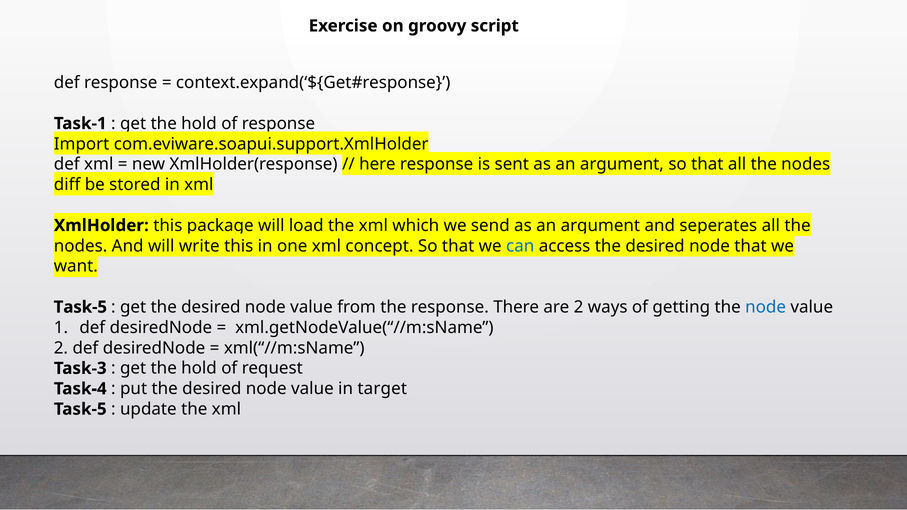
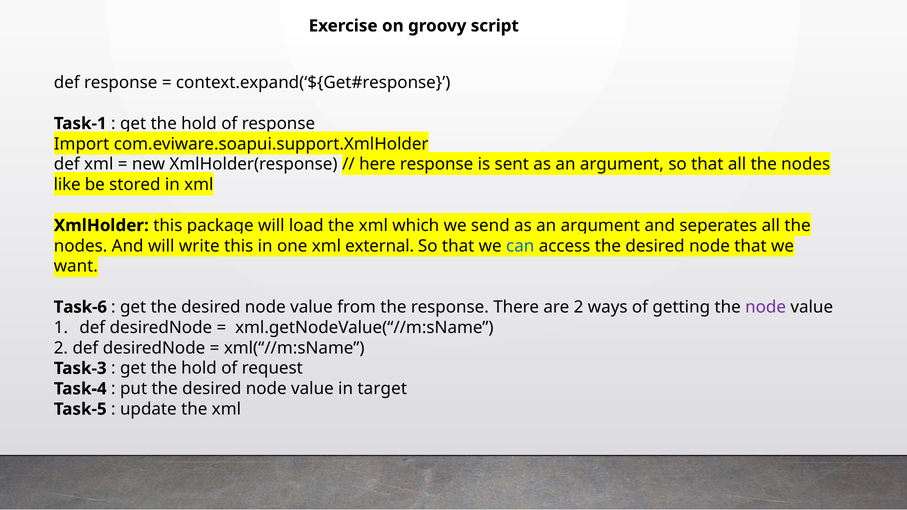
diff: diff -> like (67, 185)
concept: concept -> external (380, 246)
Task-5: Task-5 -> Task-6 (80, 307)
node colour: blue -> purple (766, 307)
